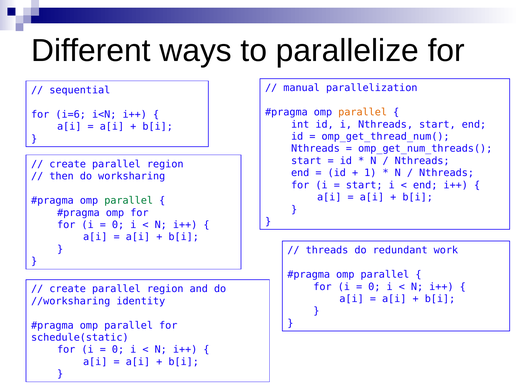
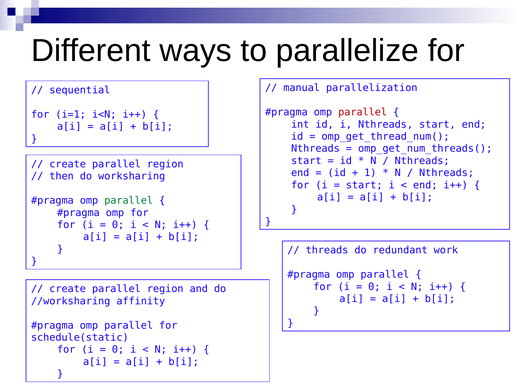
parallel colour: orange -> red (363, 112)
i=6: i=6 -> i=1 (71, 114)
identity: identity -> affinity (141, 301)
